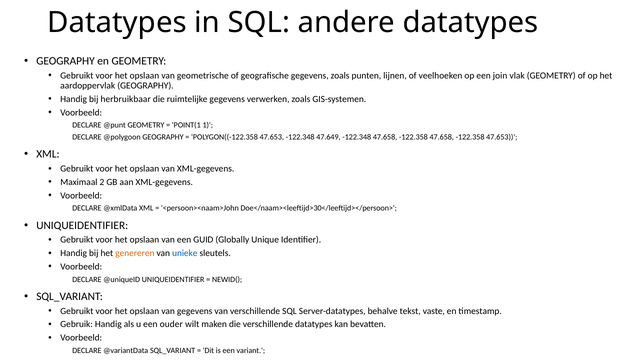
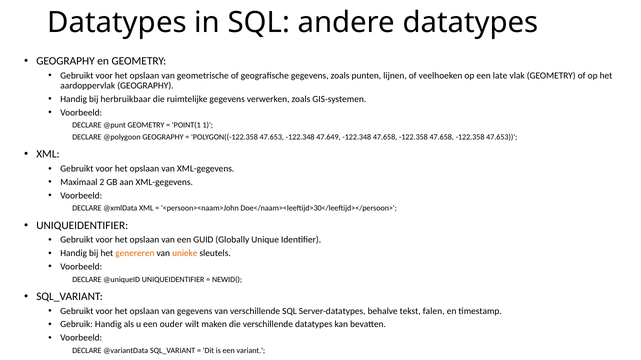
join: join -> late (500, 76)
unieke colour: blue -> orange (185, 254)
vaste: vaste -> falen (434, 311)
